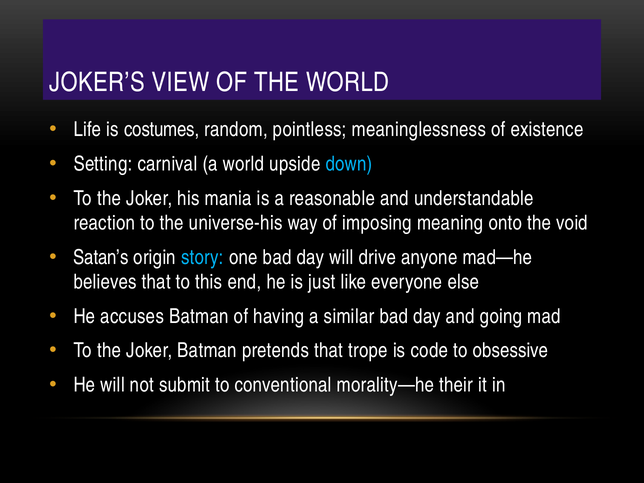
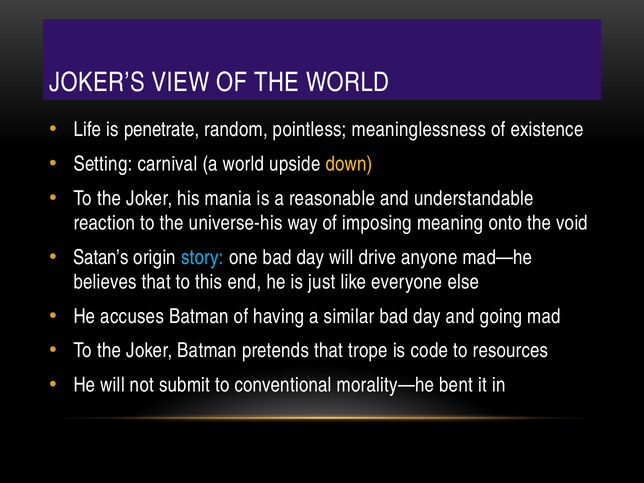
costumes: costumes -> penetrate (162, 130)
down colour: light blue -> yellow (349, 164)
obsessive: obsessive -> resources (510, 351)
their: their -> bent (456, 385)
